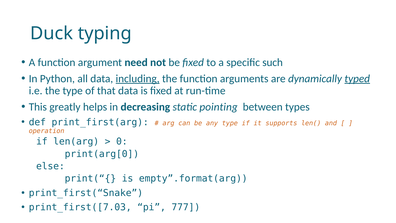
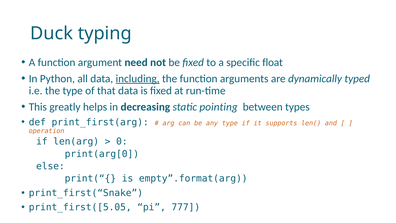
such: such -> float (273, 62)
typed underline: present -> none (357, 79)
print_first([7.03: print_first([7.03 -> print_first([5.05 (80, 207)
